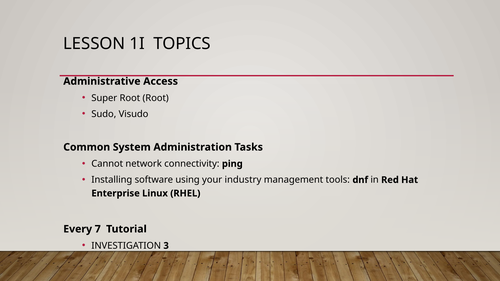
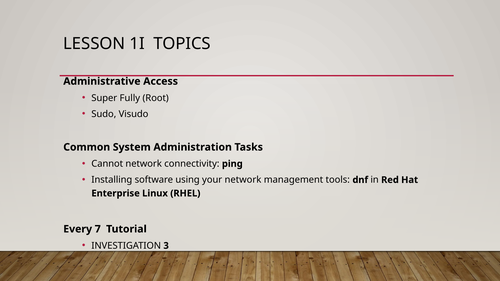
Super Root: Root -> Fully (130, 98)
your industry: industry -> network (243, 180)
